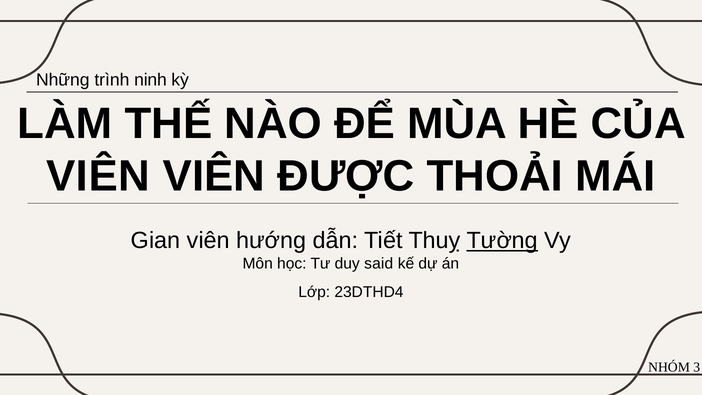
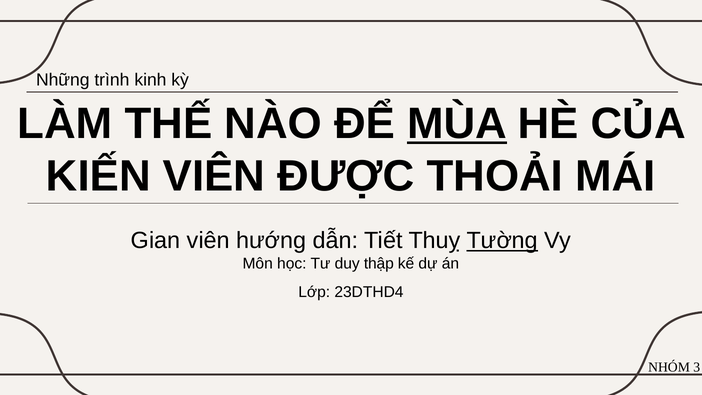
ninh: ninh -> kinh (150, 80)
MÙA underline: none -> present (457, 124)
VIÊN: VIÊN -> KIẾN (98, 176)
said: said -> thập (379, 263)
